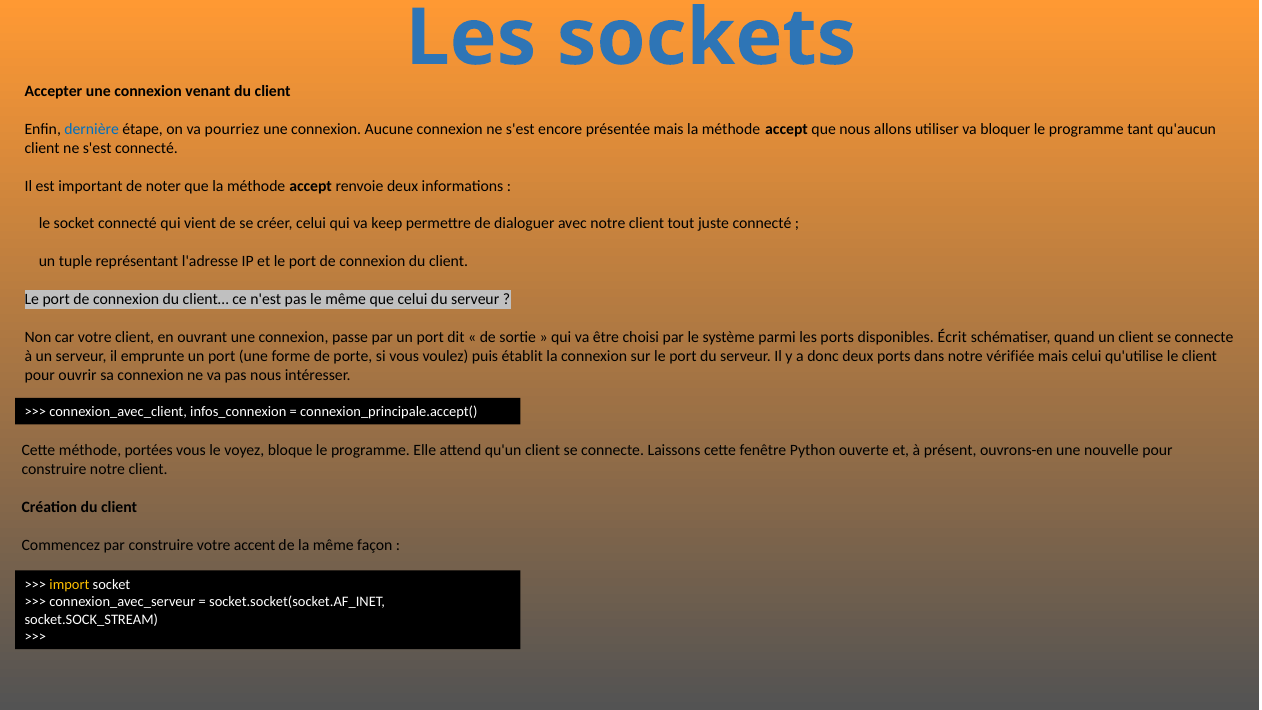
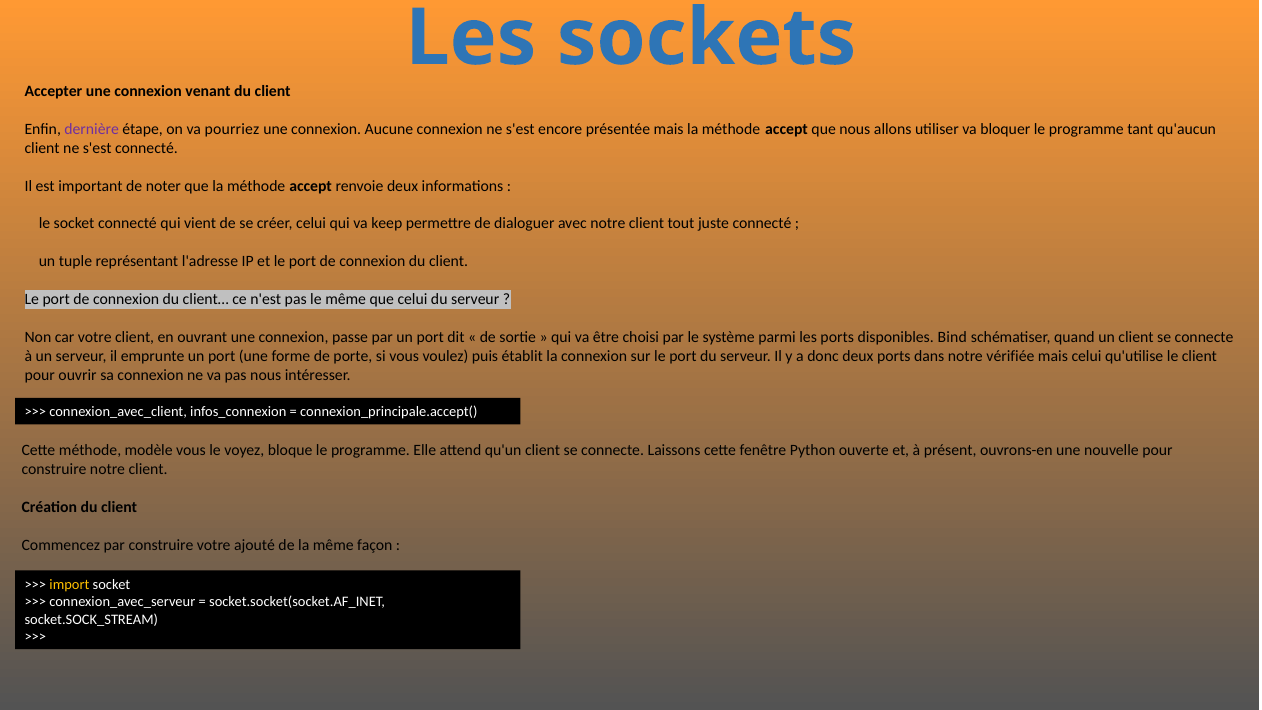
dernière colour: blue -> purple (92, 129)
Écrit: Écrit -> Bind (952, 337)
portées: portées -> modèle (149, 451)
accent: accent -> ajouté (255, 545)
